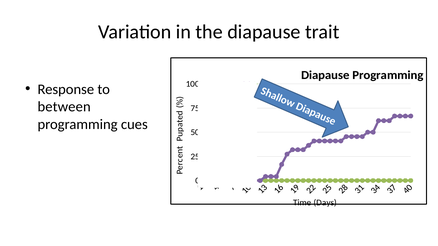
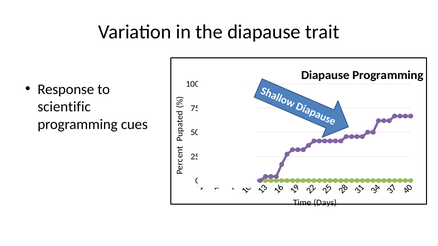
between: between -> scientific (64, 107)
